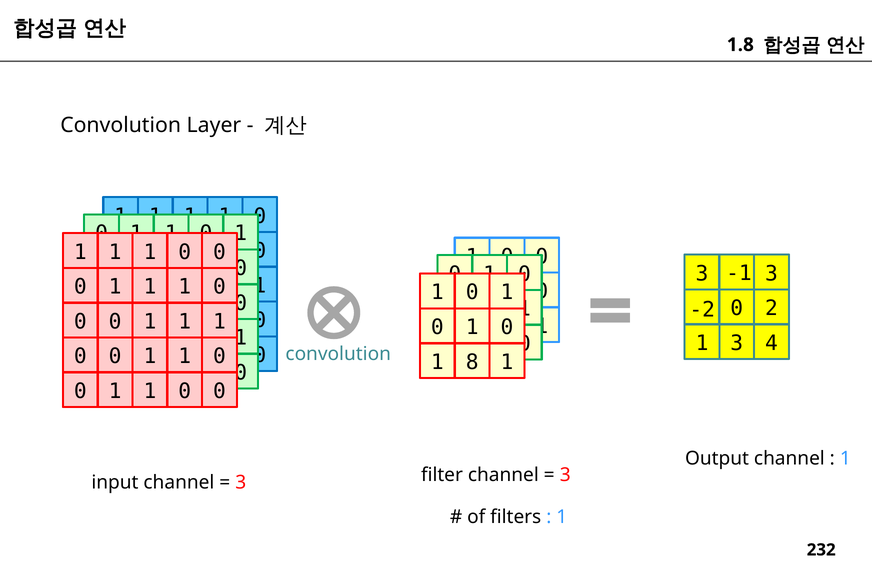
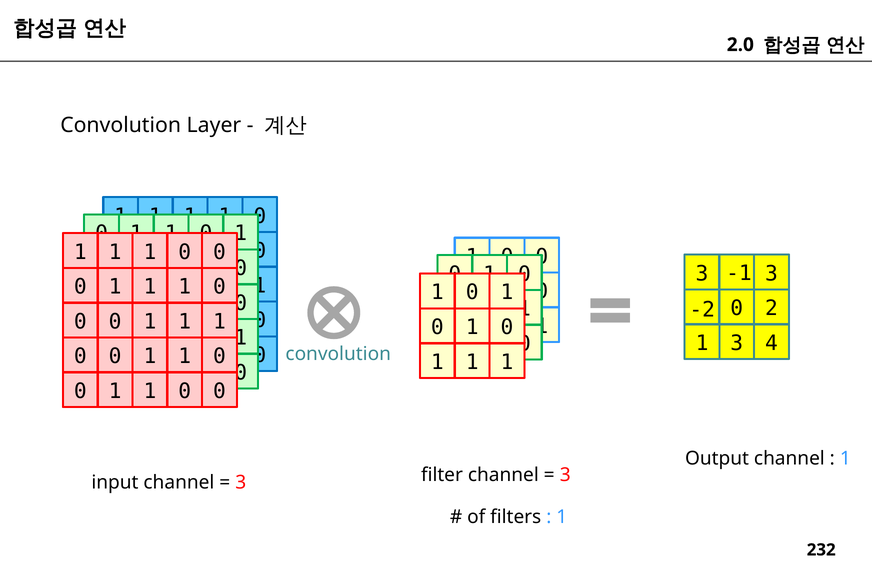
1.8: 1.8 -> 2.0 (740, 45)
8: 8 -> 1 (472, 362)
